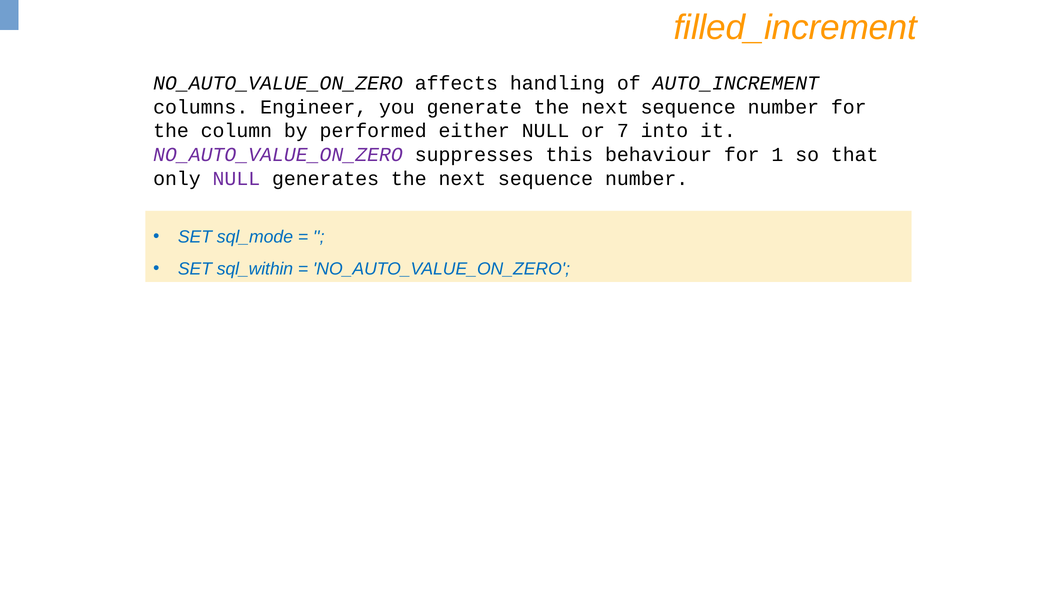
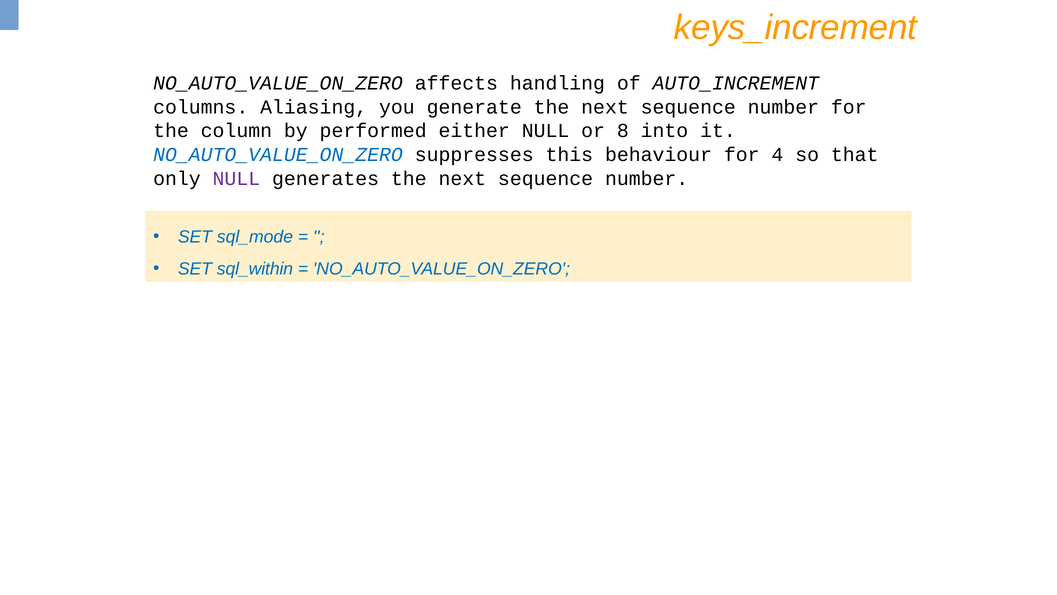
filled_increment: filled_increment -> keys_increment (796, 28)
Engineer: Engineer -> Aliasing (314, 107)
7: 7 -> 8 (623, 131)
NO_AUTO_VALUE_ON_ZERO colour: purple -> blue (278, 155)
1: 1 -> 4 (777, 155)
